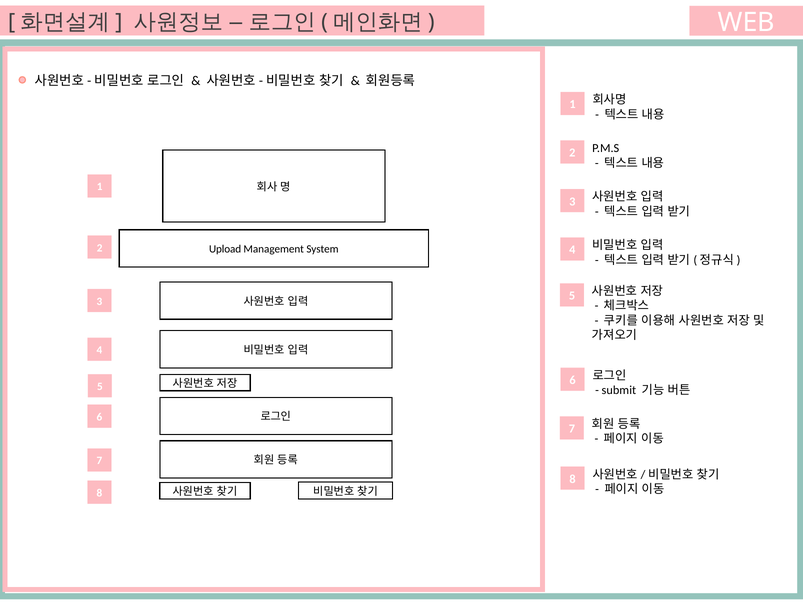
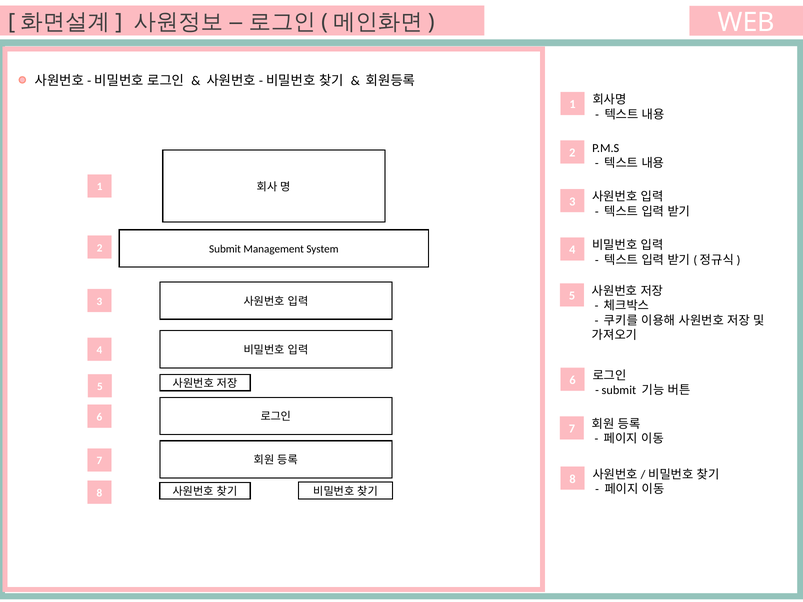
Upload: Upload -> Submit (225, 249)
